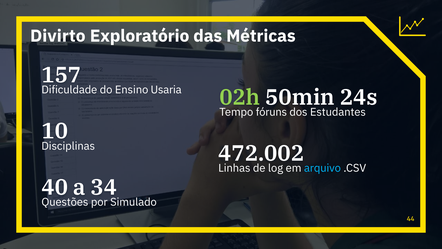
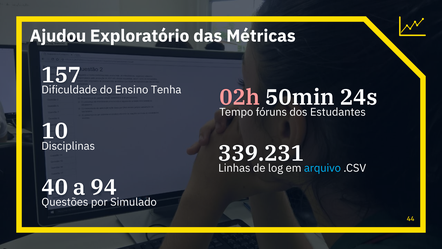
Divirto: Divirto -> Ajudou (58, 36)
Usaria: Usaria -> Tenha (166, 90)
02h colour: light green -> pink (240, 97)
472.002: 472.002 -> 339.231 (261, 153)
34: 34 -> 94 (104, 187)
